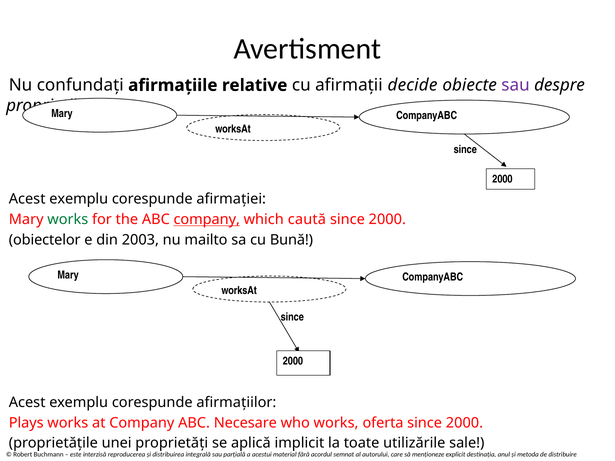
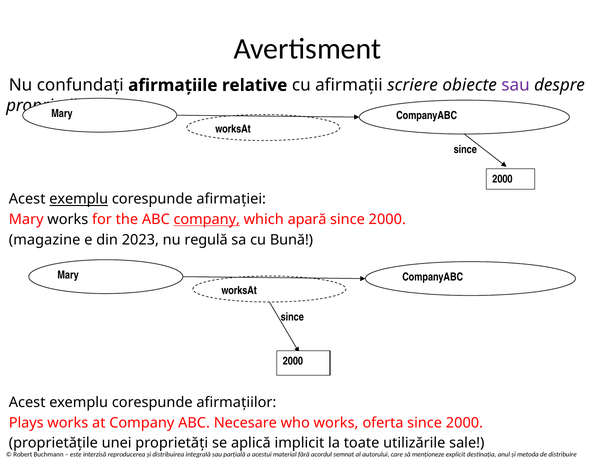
decide: decide -> scriere (413, 85)
exemplu underline: none -> present (79, 199)
works colour: green -> black (68, 220)
caută: caută -> apară (307, 220)
obiectelor: obiectelor -> magazine (45, 240)
2003: 2003 -> 2023 (140, 240)
mailto: mailto -> regulă (206, 240)
